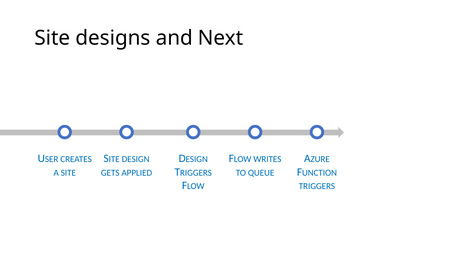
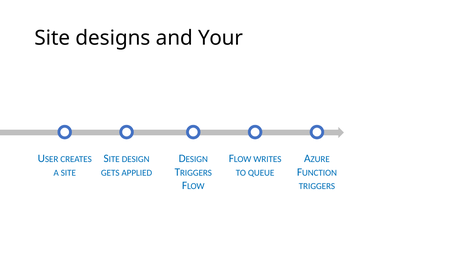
Next: Next -> Your (221, 38)
